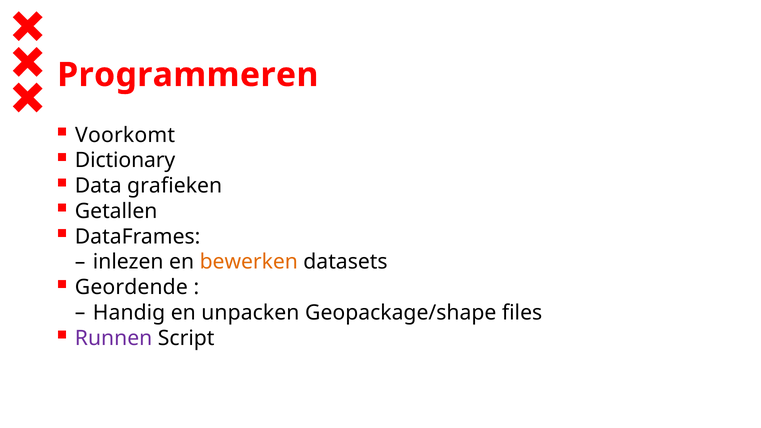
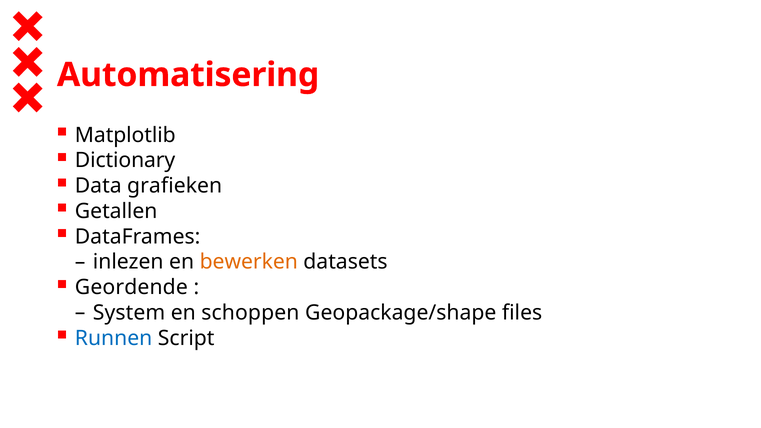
Programmeren: Programmeren -> Automatisering (188, 75)
Voorkomt: Voorkomt -> Matplotlib (125, 135)
Handig: Handig -> System (129, 313)
unpacken: unpacken -> schoppen (250, 313)
Runnen colour: purple -> blue (114, 338)
